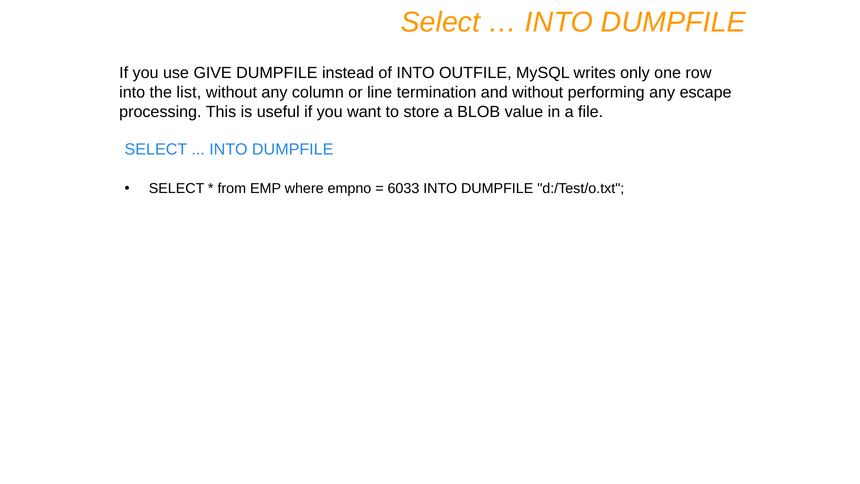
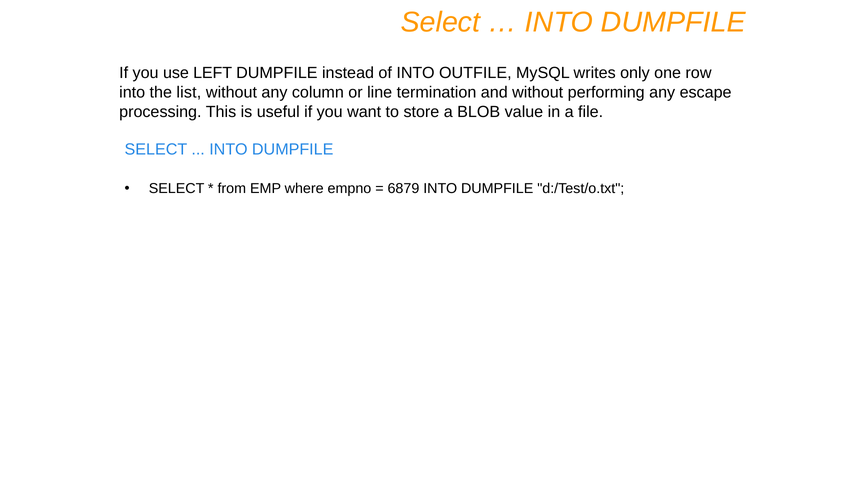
GIVE: GIVE -> LEFT (213, 73)
6033: 6033 -> 6879 (403, 189)
